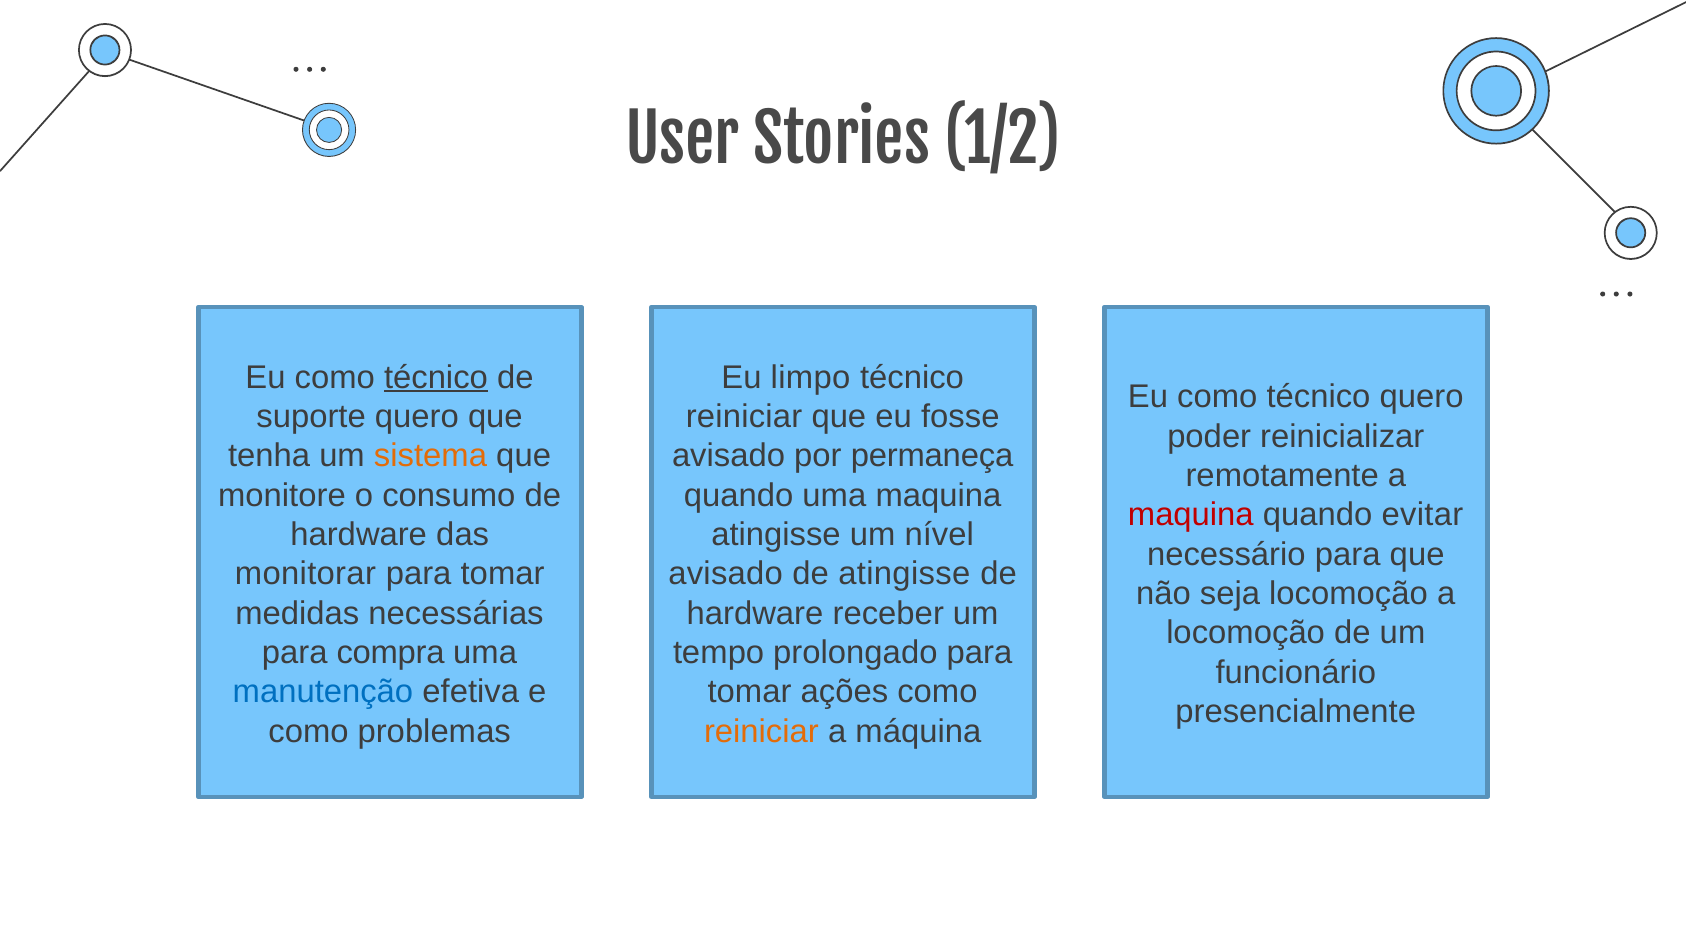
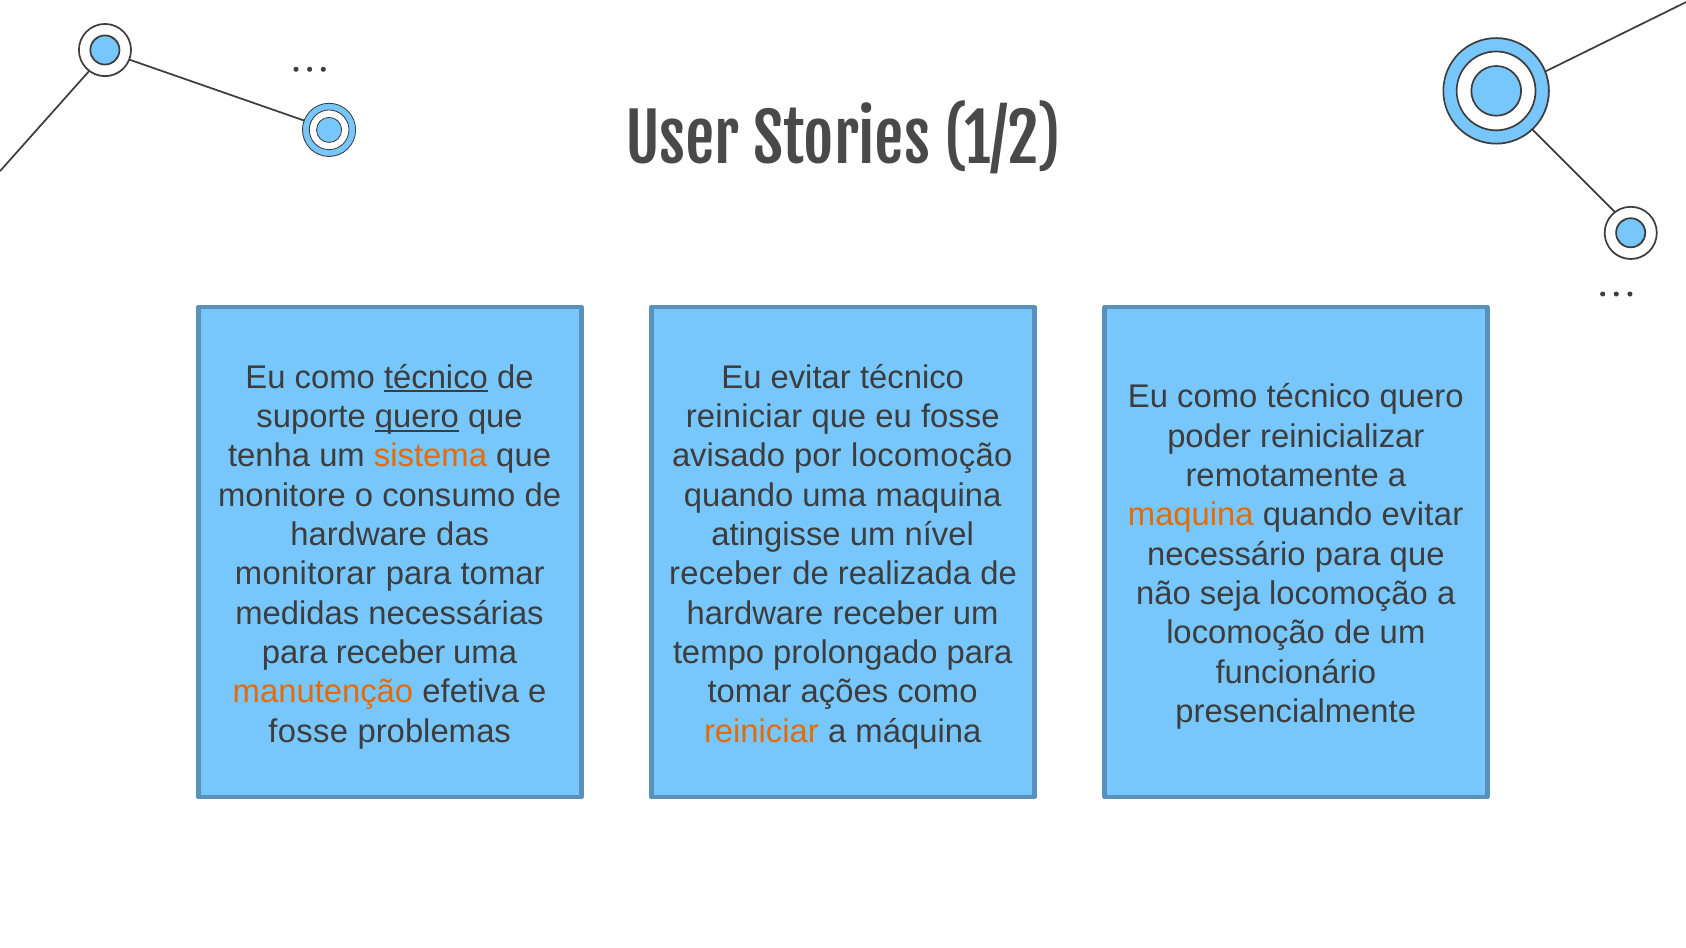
Eu limpo: limpo -> evitar (811, 377)
quero underline: none -> present (417, 417)
por permaneça: permaneça -> locomoção (932, 456)
maquina colour: red -> orange (1191, 515)
avisado: avisado -> receber (726, 574)
de atingisse: atingisse -> realizada (904, 574)
para compra: compra -> receber (391, 653)
manutenção colour: blue -> orange (323, 692)
como: como -> fosse (308, 732)
